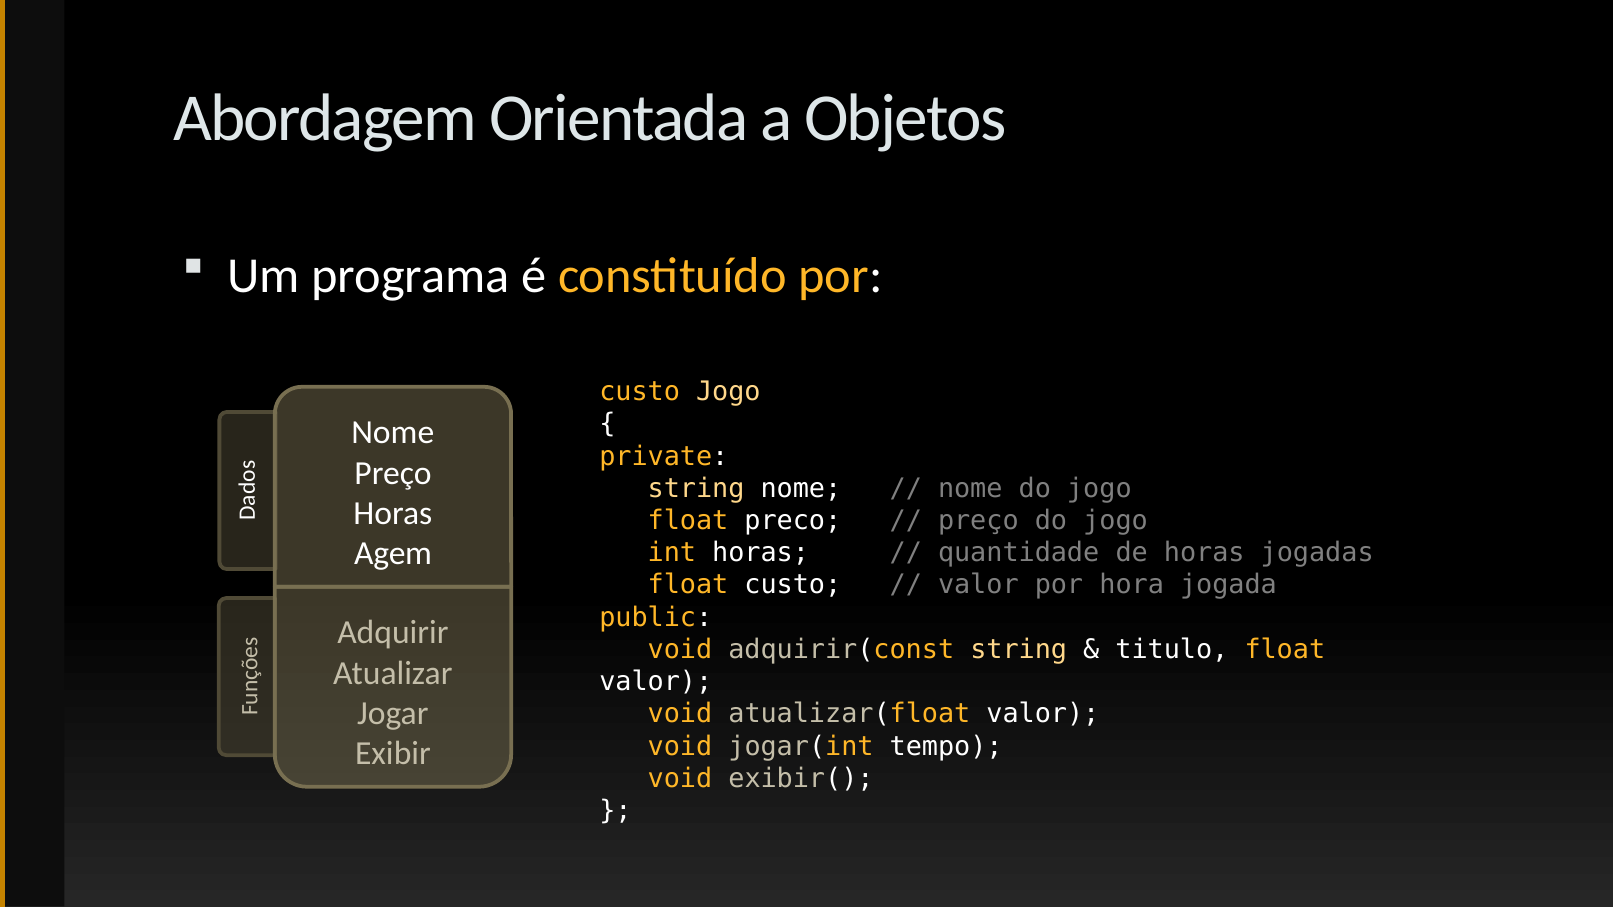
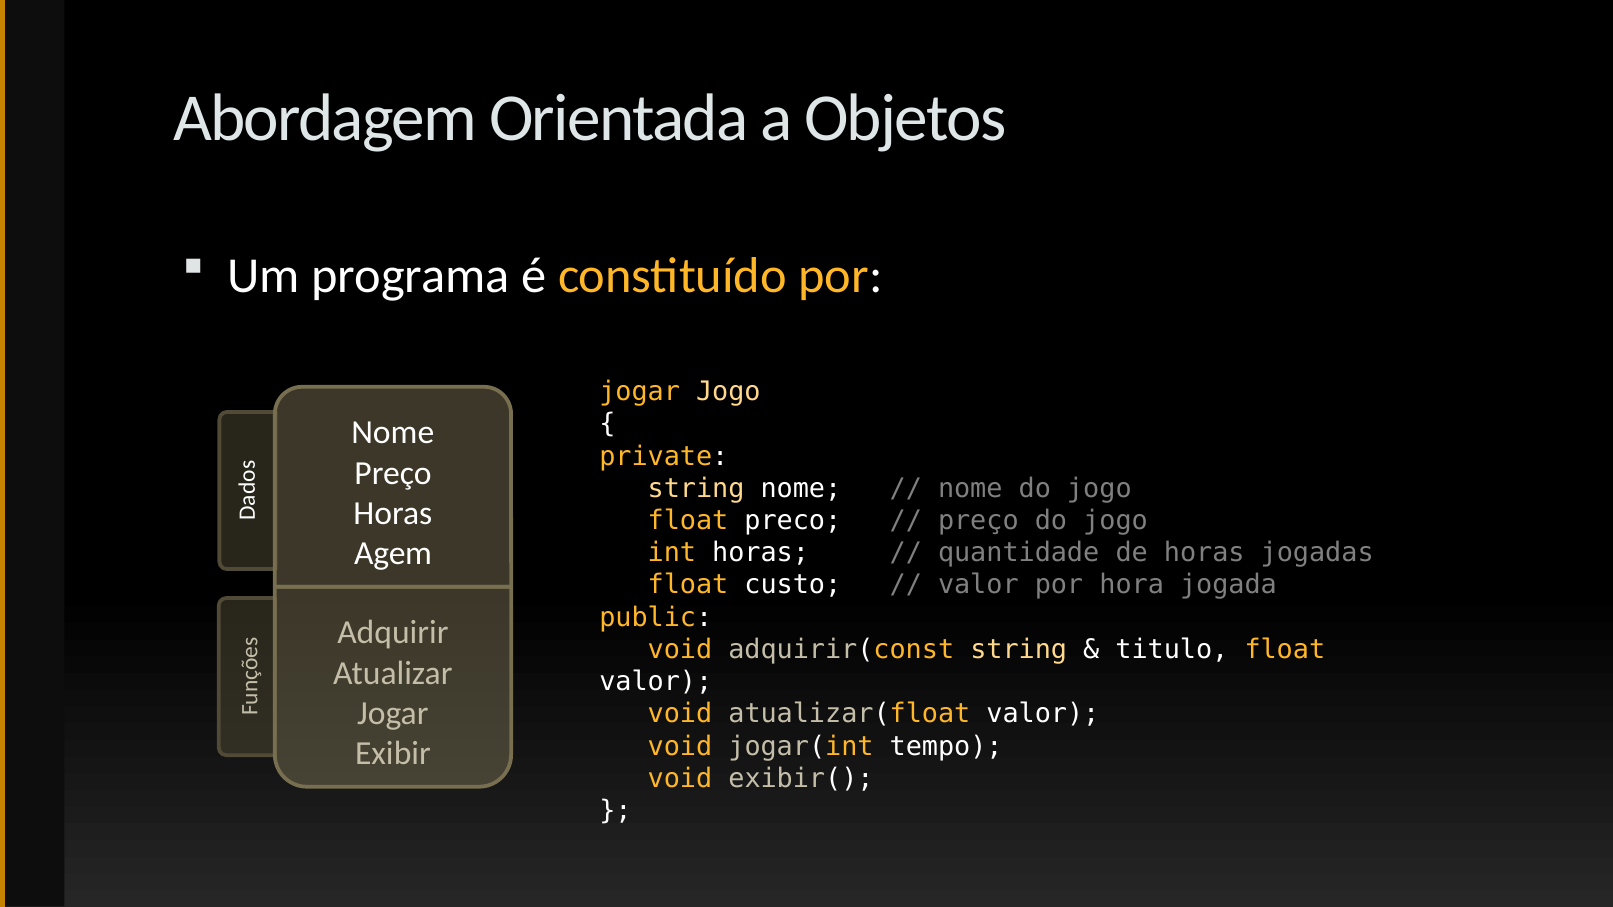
custo: custo -> jogar (640, 392)
